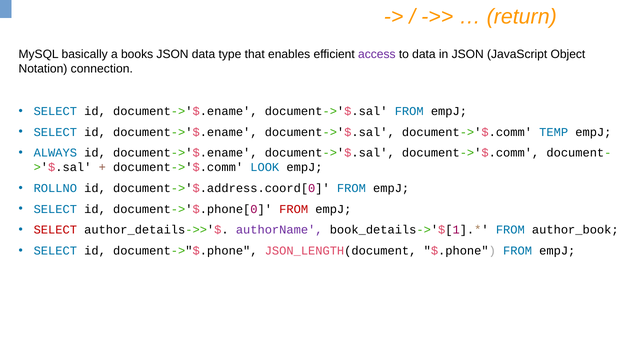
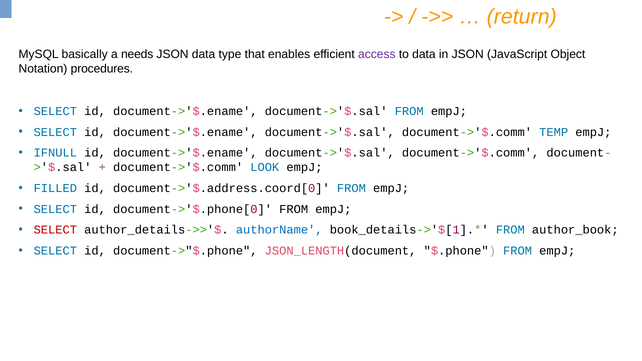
books: books -> needs (137, 55)
connection: connection -> procedures (102, 69)
ALWAYS: ALWAYS -> IFNULL (55, 153)
ROLLNO: ROLLNO -> FILLED (55, 188)
FROM colour: red -> black (294, 209)
authorName colour: purple -> blue (279, 230)
